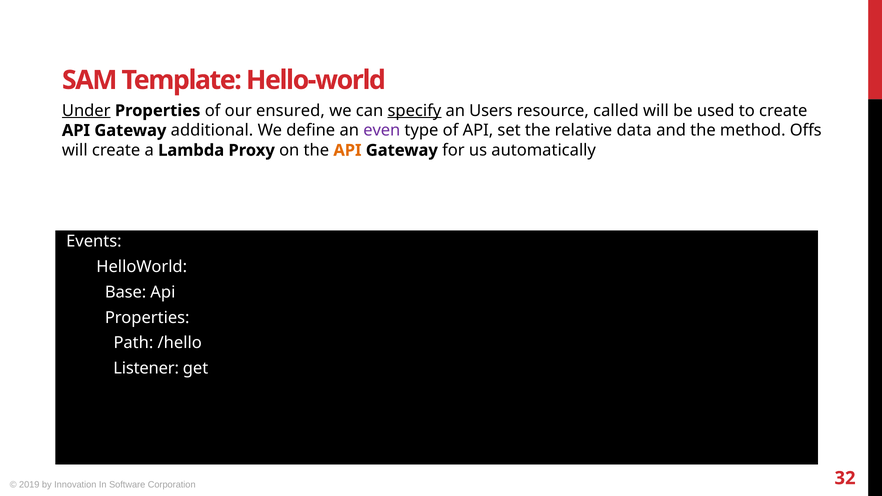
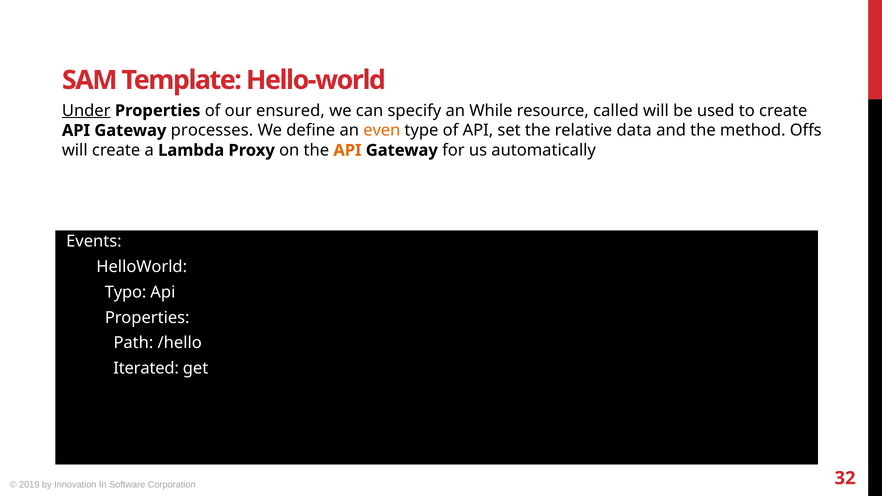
specify underline: present -> none (414, 111)
Users: Users -> While (491, 111)
additional: additional -> processes (212, 130)
even colour: purple -> orange (382, 130)
Base: Base -> Typo (126, 292)
Listener: Listener -> Iterated (146, 368)
